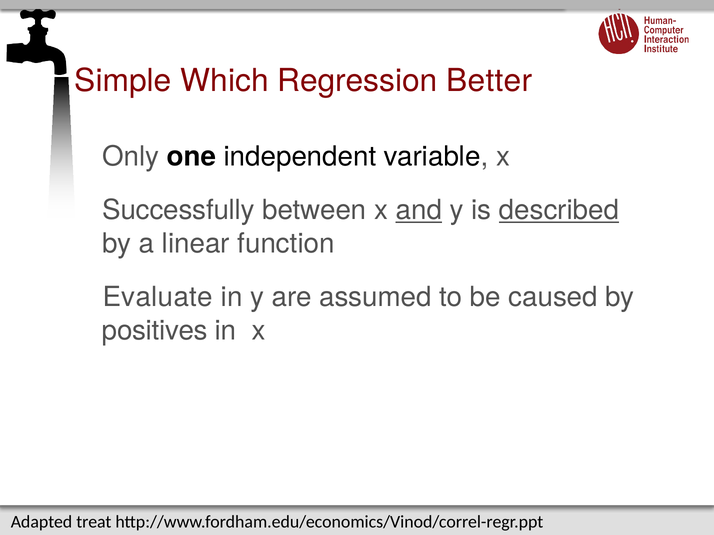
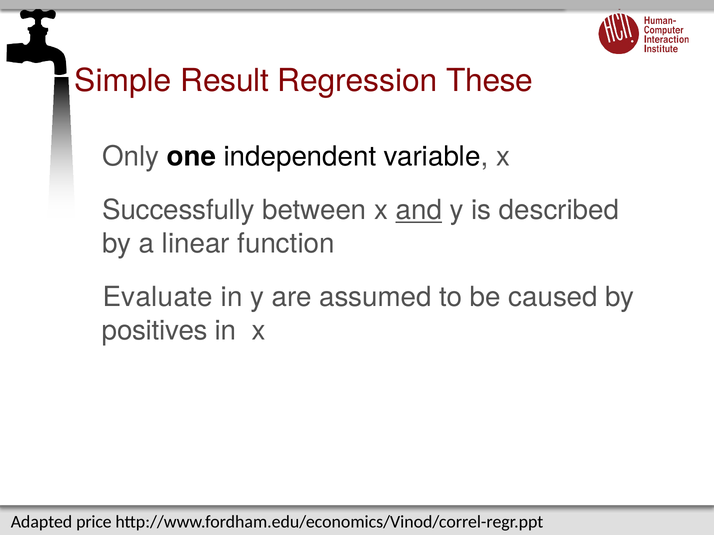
Which: Which -> Result (225, 81)
Better: Better -> These (490, 81)
described underline: present -> none (559, 210)
treat: treat -> price (94, 522)
